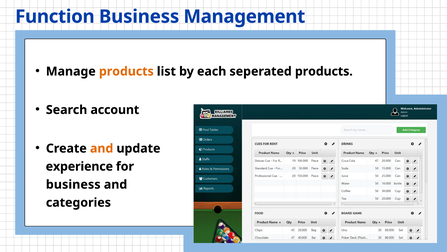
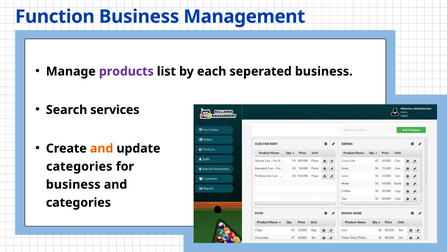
products colour: orange -> purple (126, 71)
seperated products: products -> business (324, 71)
account: account -> services (115, 110)
experience: experience -> categories (79, 166)
